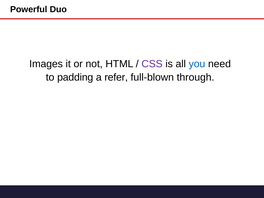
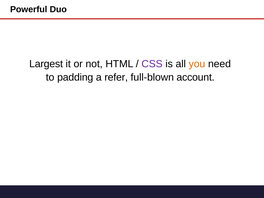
Images: Images -> Largest (46, 64)
you colour: blue -> orange (197, 64)
through: through -> account (196, 77)
